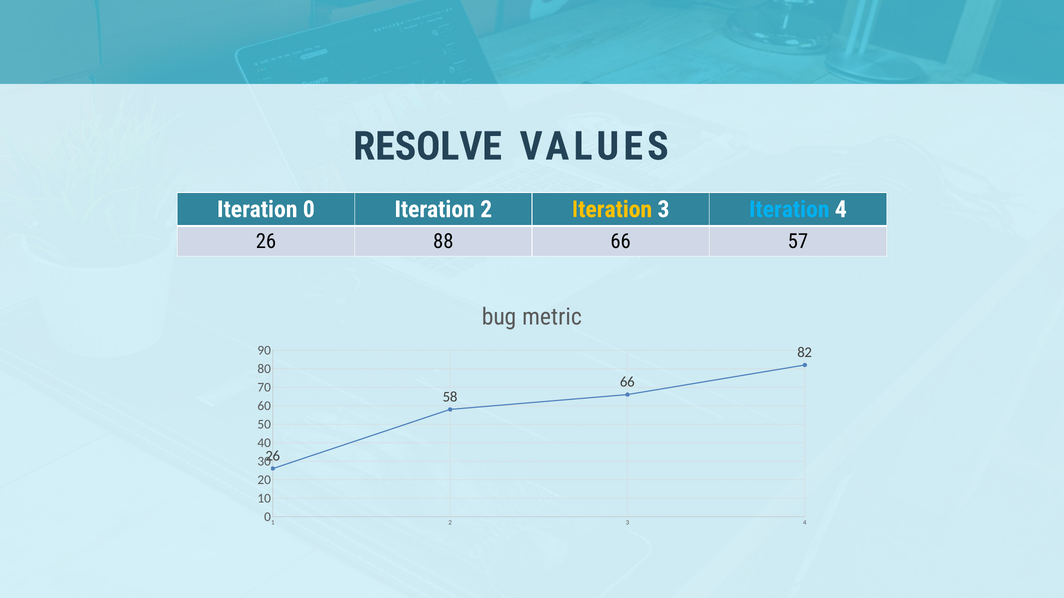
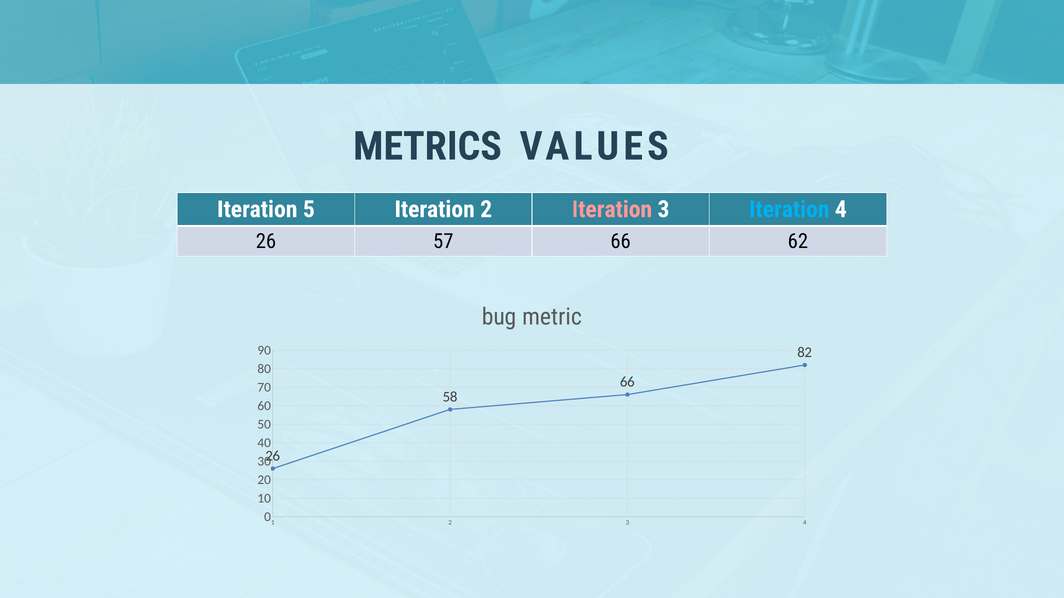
RESOLVE: RESOLVE -> METRICS (428, 147)
Iteration 0: 0 -> 5 (309, 210)
Iteration colour: yellow -> pink (612, 210)
88: 88 -> 57 (443, 241)
57: 57 -> 62 (798, 241)
